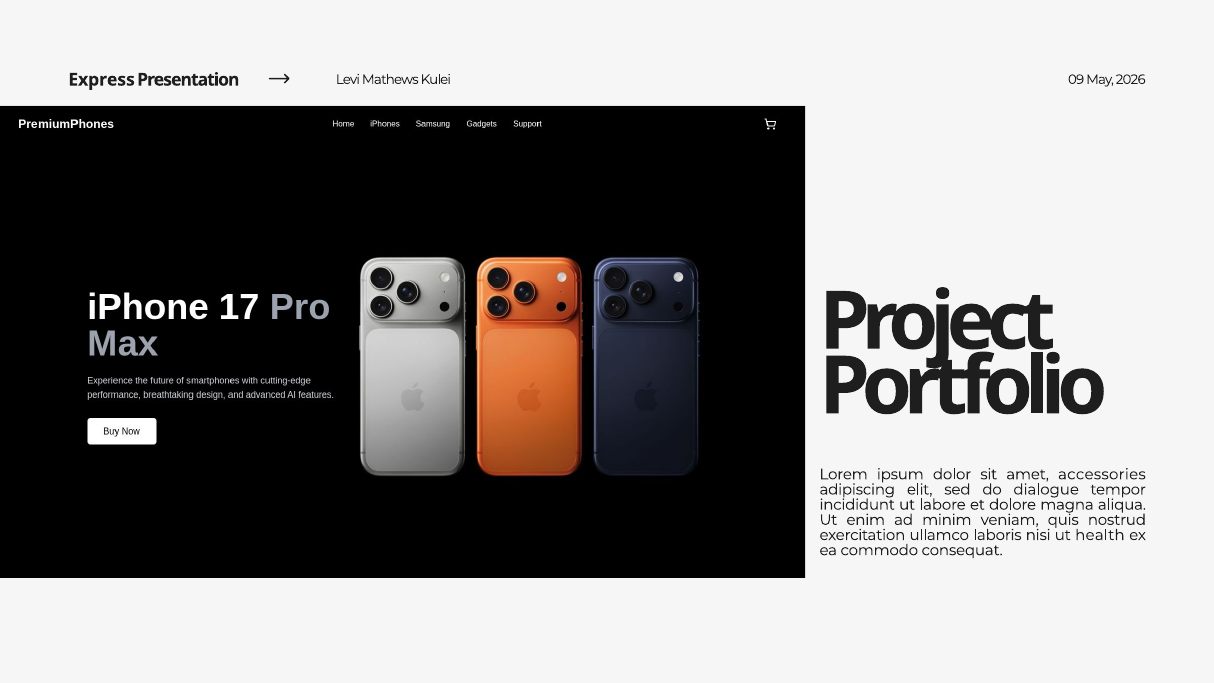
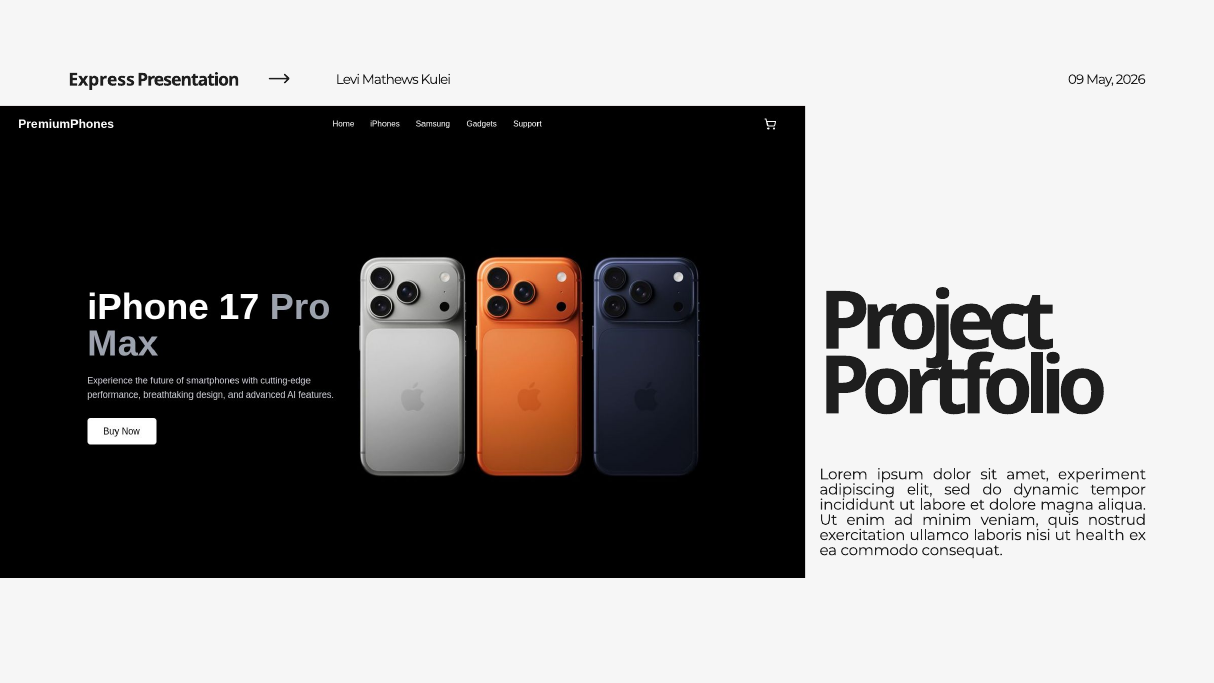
accessories: accessories -> experiment (1102, 474)
dialogue: dialogue -> dynamic (1046, 489)
